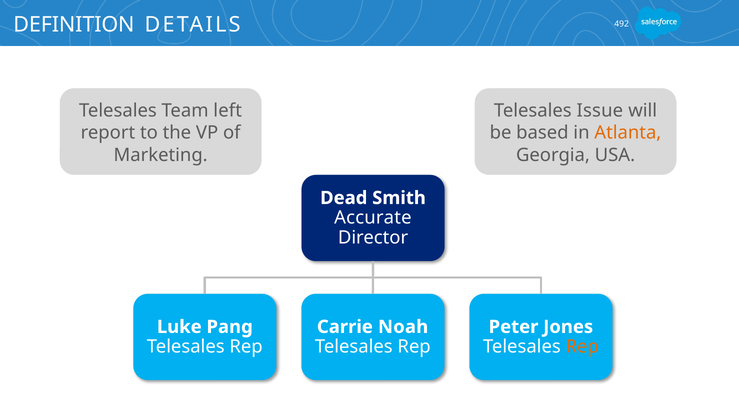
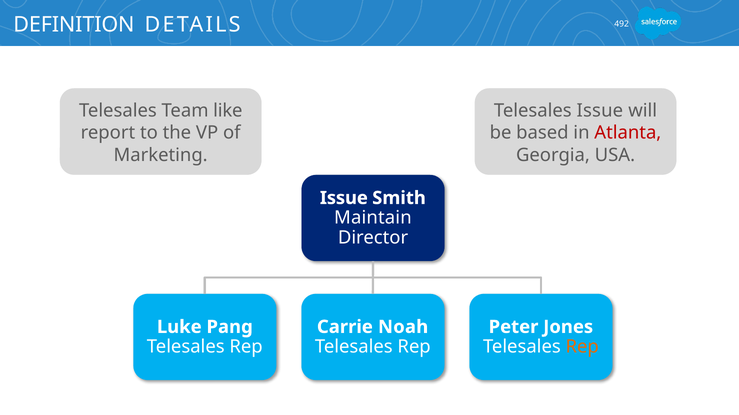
left: left -> like (228, 111)
Atlanta colour: orange -> red (628, 133)
Dead: Dead -> Issue (344, 198)
Accurate: Accurate -> Maintain (373, 218)
